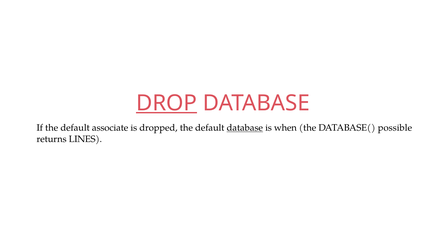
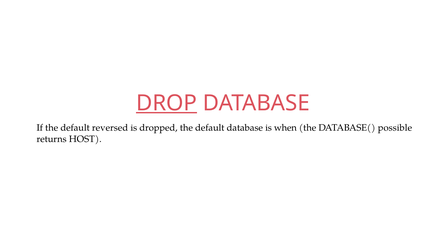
associate: associate -> reversed (110, 128)
database underline: present -> none (245, 128)
LINES: LINES -> HOST (85, 139)
